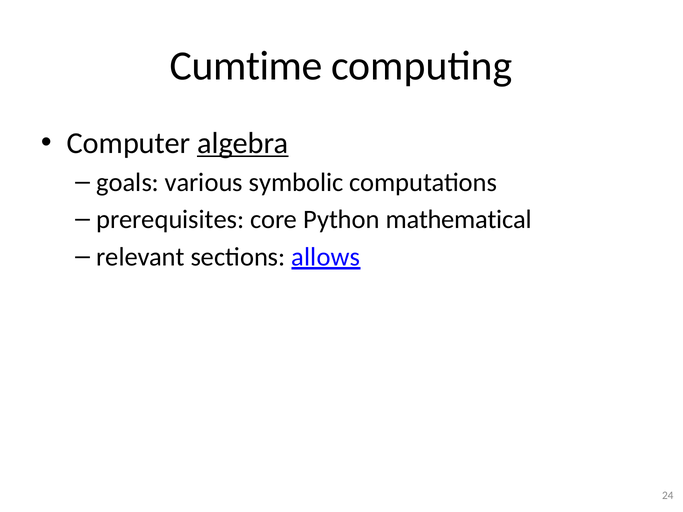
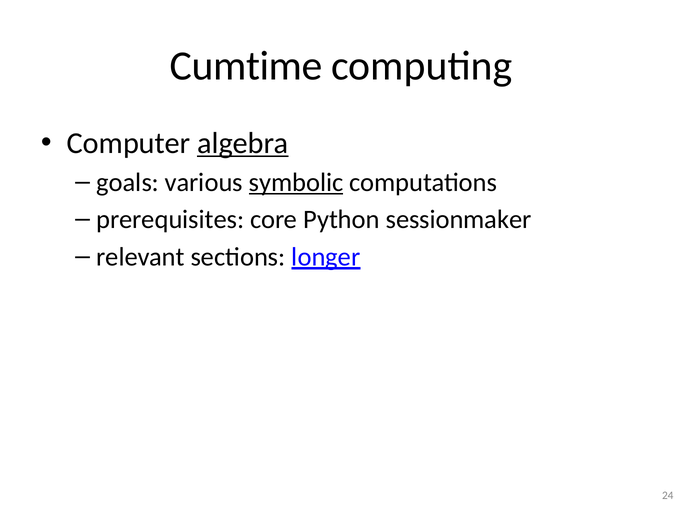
symbolic underline: none -> present (296, 182)
mathematical: mathematical -> sessionmaker (459, 220)
allows: allows -> longer (326, 257)
